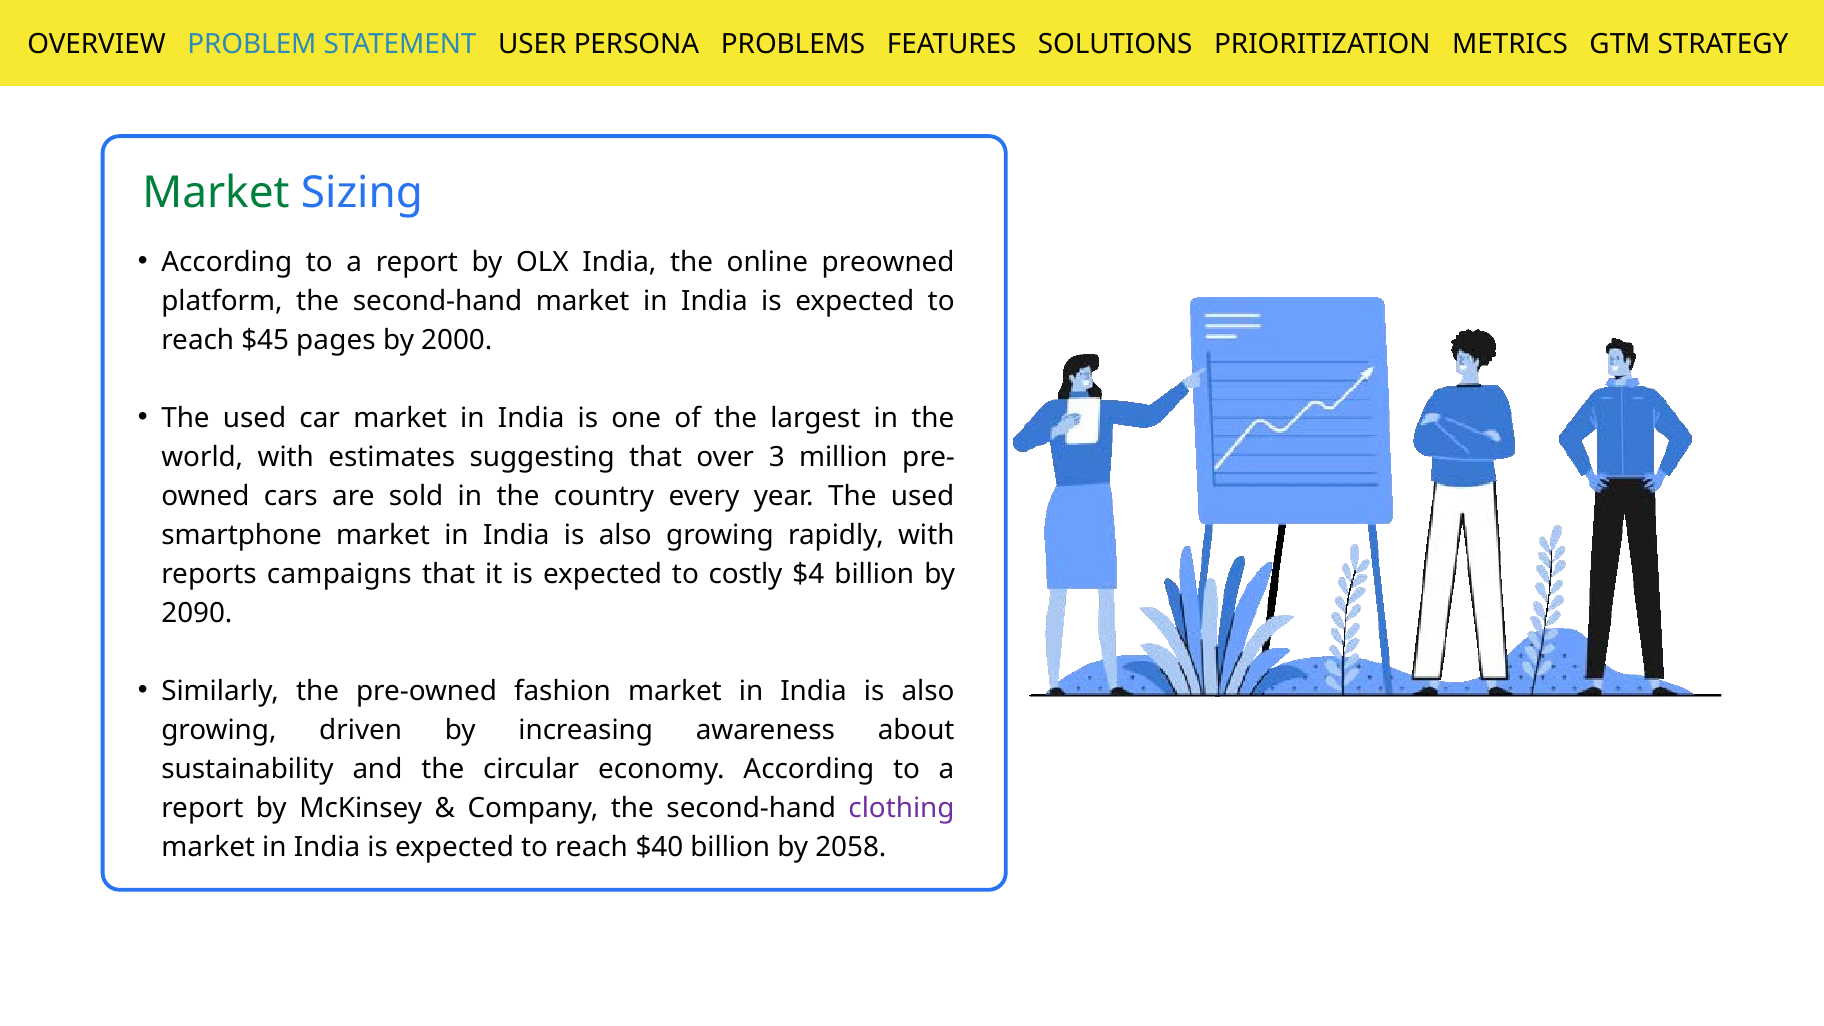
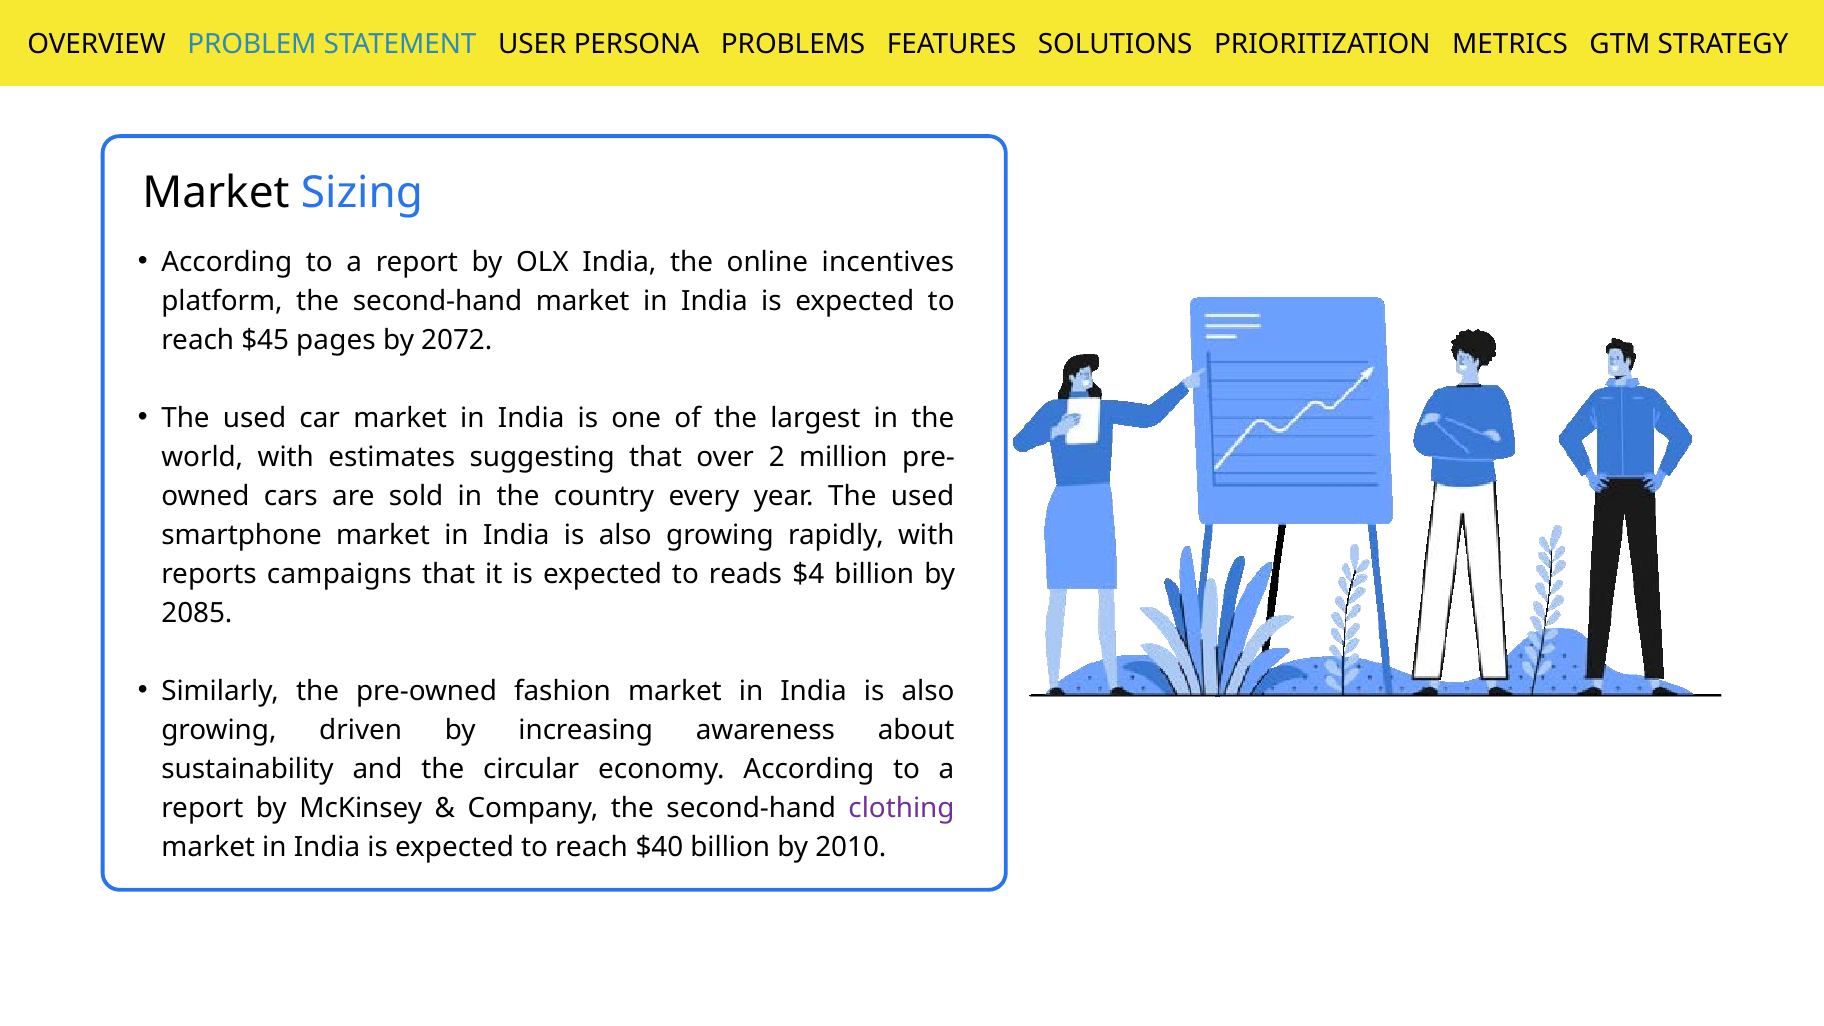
Market colour: green -> black (216, 193)
preowned: preowned -> incentives (888, 262)
2000: 2000 -> 2072 (457, 340)
3: 3 -> 2 (777, 457)
costly: costly -> reads (745, 574)
2090: 2090 -> 2085 (197, 613)
2058: 2058 -> 2010 (851, 847)
